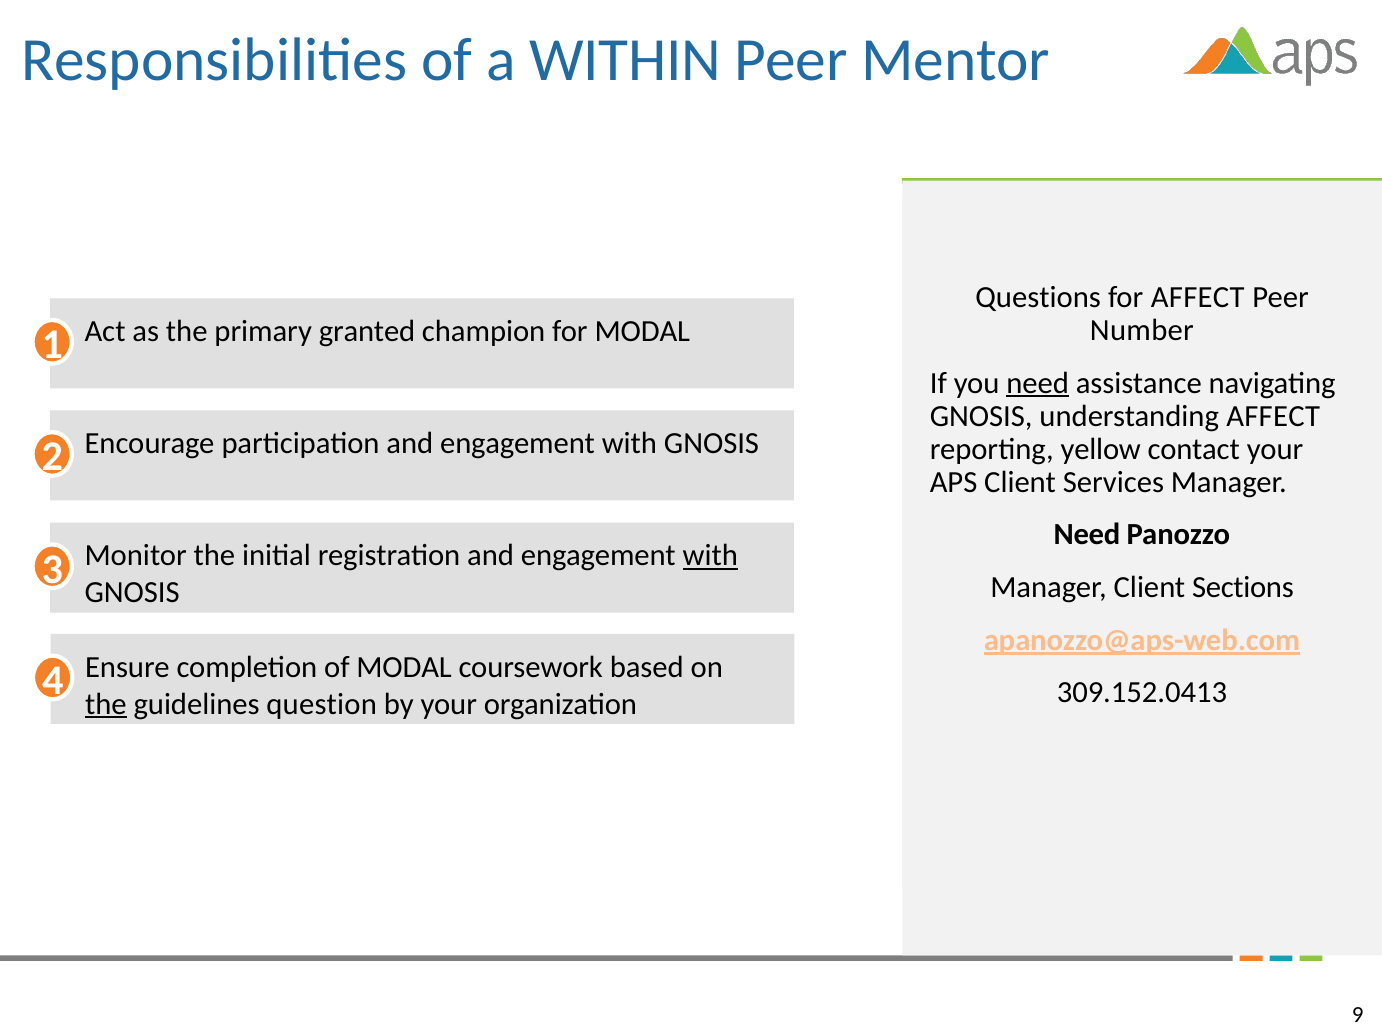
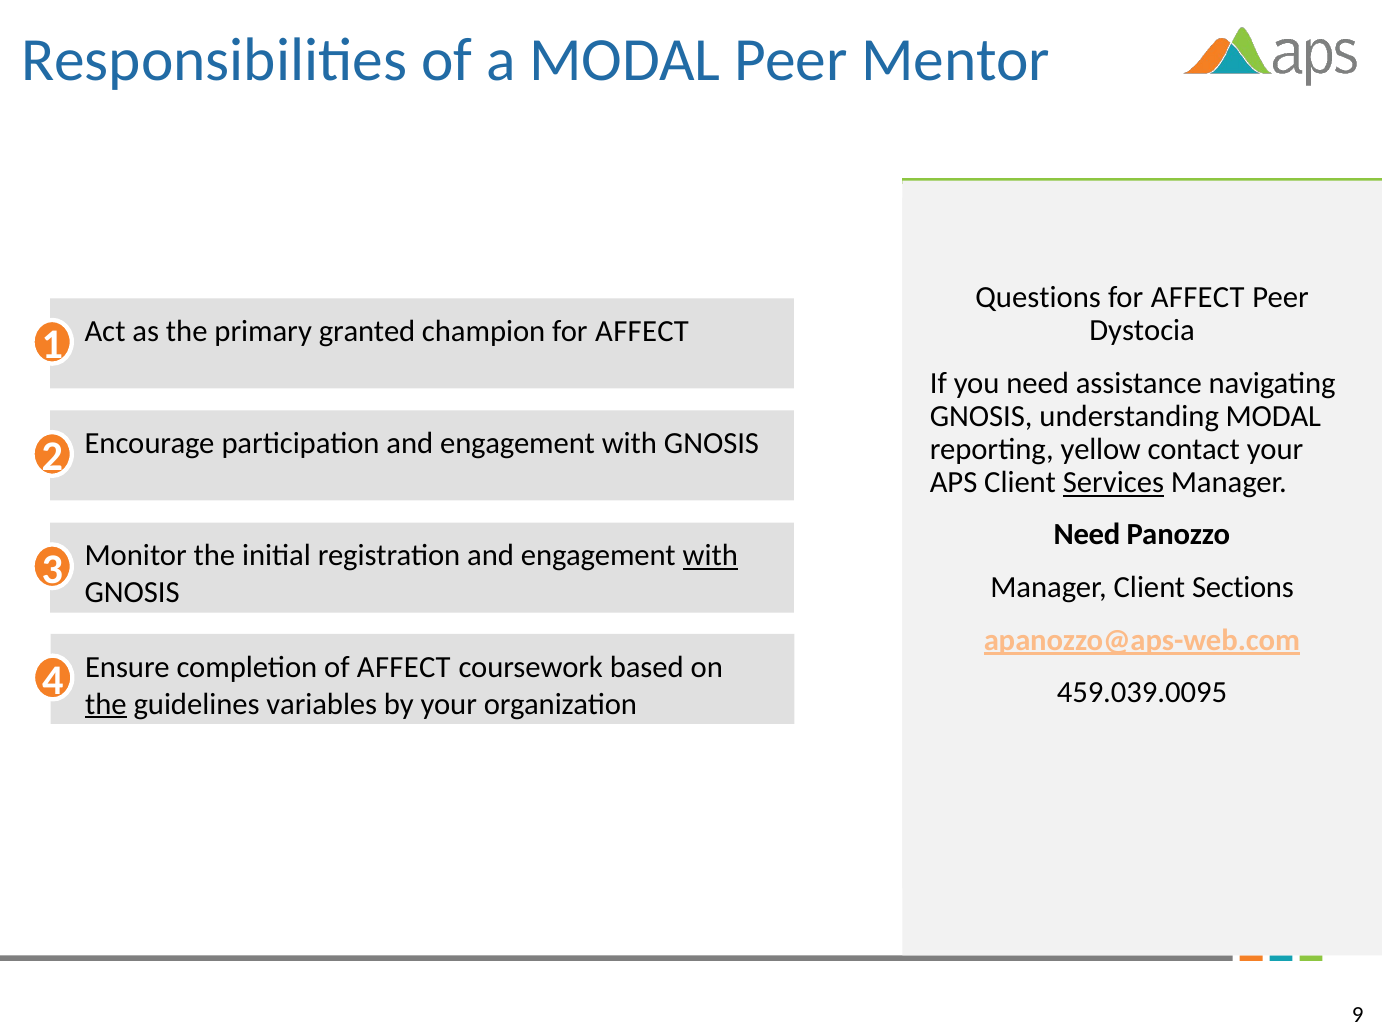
a WITHIN: WITHIN -> MODAL (625, 60)
Number: Number -> Dystocia (1142, 331)
champion for MODAL: MODAL -> AFFECT (642, 332)
need underline: present -> none (1038, 383)
understanding AFFECT: AFFECT -> MODAL (1273, 416)
Services underline: none -> present (1113, 483)
of MODAL: MODAL -> AFFECT (404, 667)
309.152.0413: 309.152.0413 -> 459.039.0095 (1142, 693)
question: question -> variables (322, 704)
